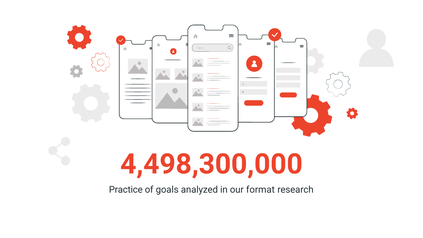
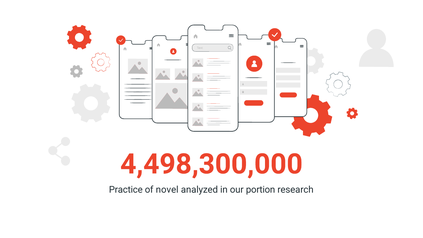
goals: goals -> novel (167, 190)
format: format -> portion (261, 190)
